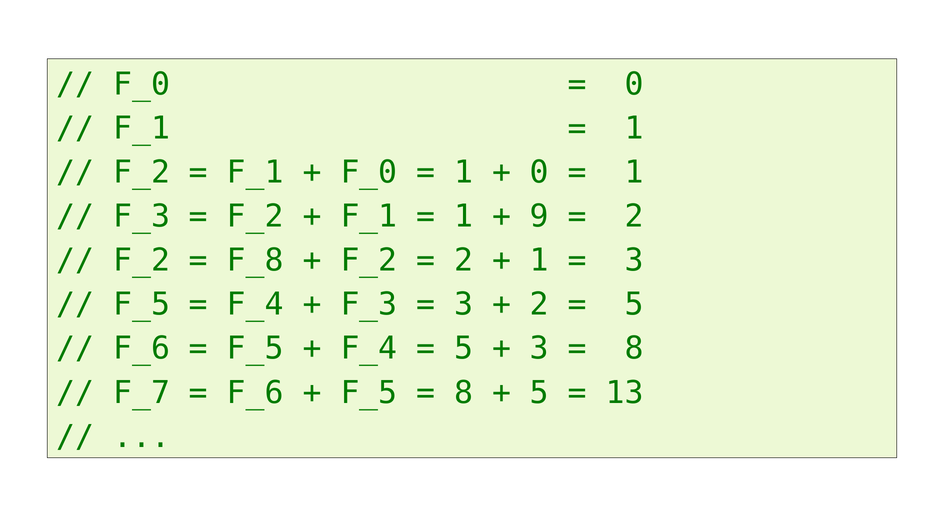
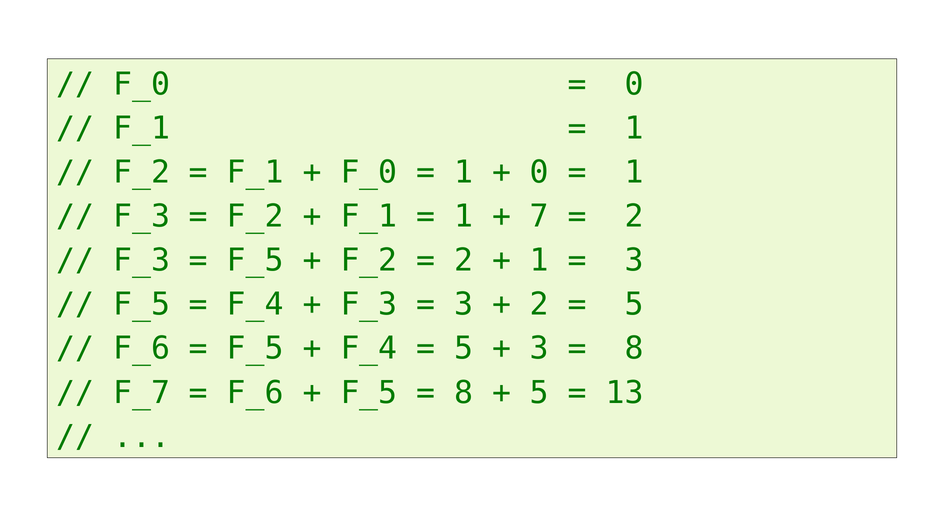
9: 9 -> 7 (539, 216)
F_2: F_2 -> F_3 (142, 261)
F_8: F_8 -> F_5 (255, 261)
